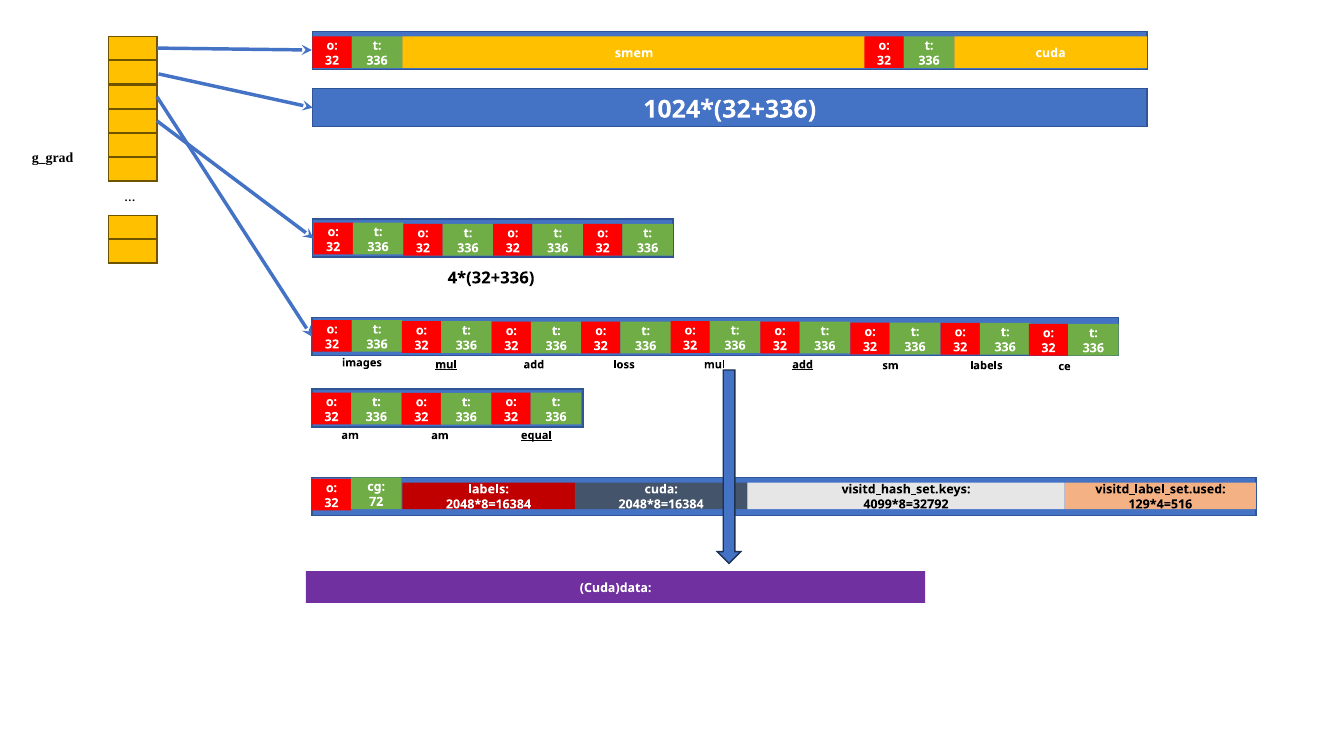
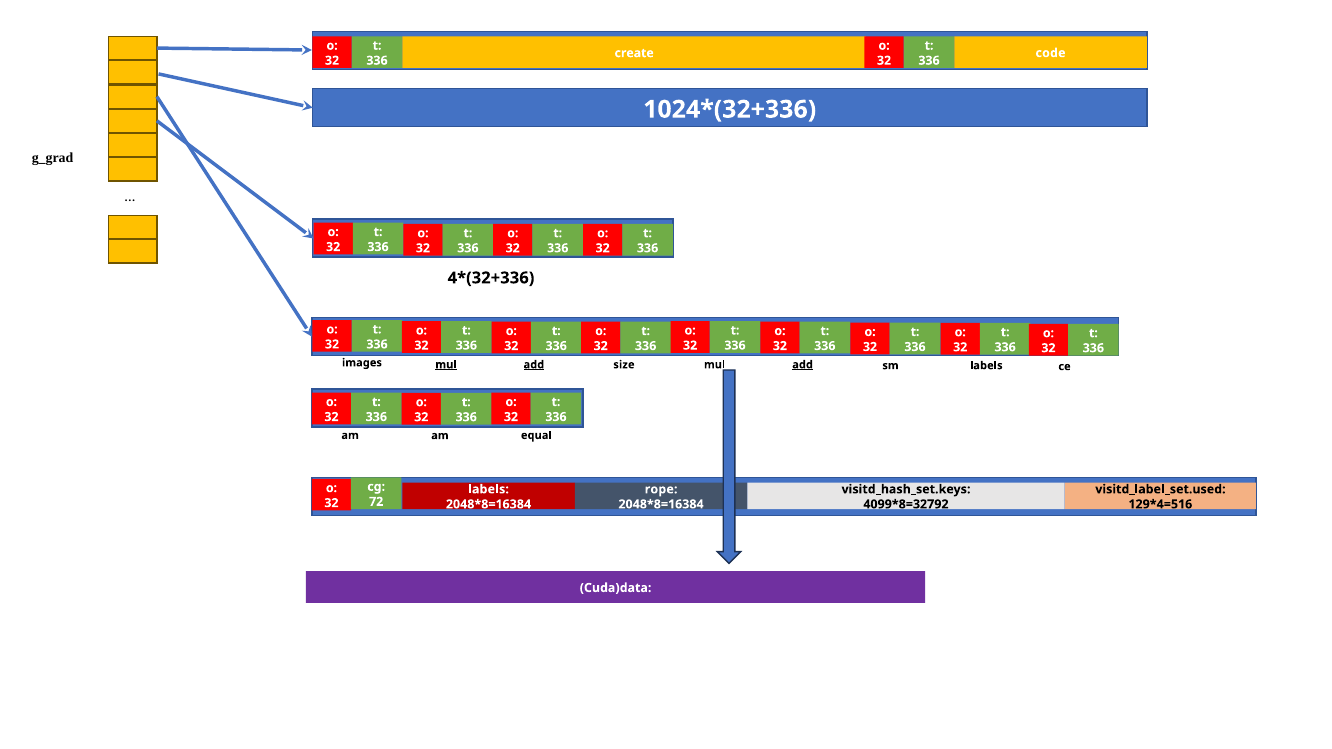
cuda: cuda -> code (1050, 53)
smem: smem -> create (634, 53)
add underline: none -> present (534, 365)
loss: loss -> size (624, 365)
equal underline: present -> none (536, 435)
cuda: cuda -> rope (661, 489)
